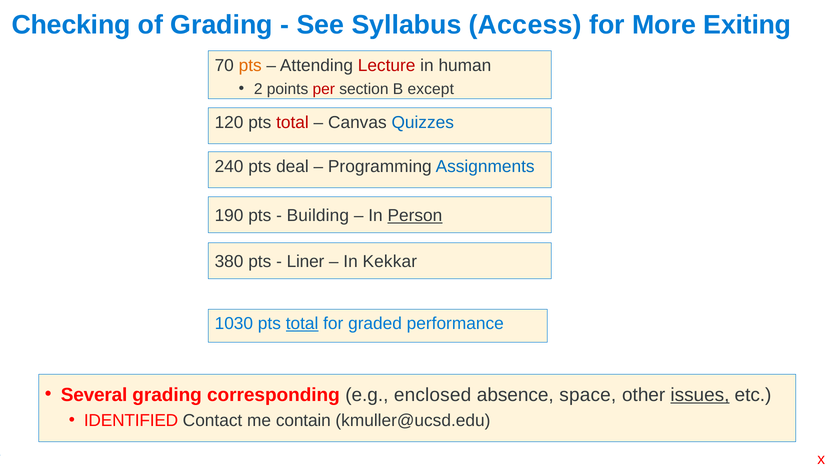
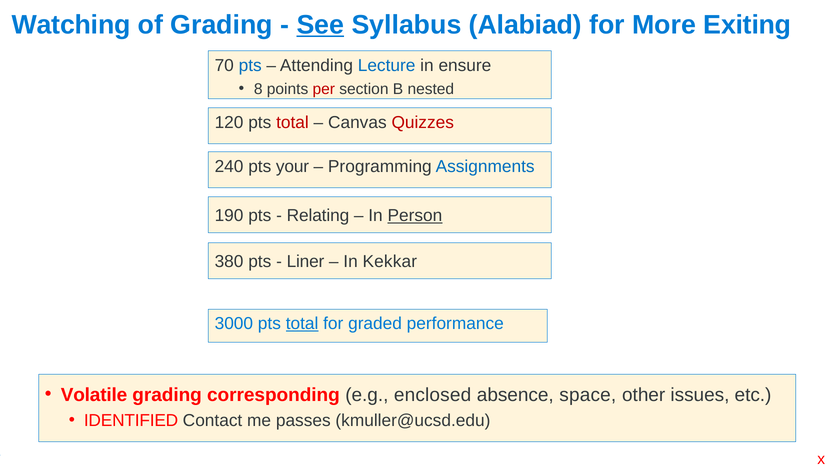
Checking: Checking -> Watching (71, 25)
See underline: none -> present (320, 25)
Access: Access -> Alabiad (525, 25)
pts colour: orange -> blue (250, 65)
Lecture colour: red -> blue (387, 65)
human: human -> ensure (465, 65)
2: 2 -> 8 (258, 89)
except: except -> nested (431, 89)
Quizzes colour: blue -> red (423, 123)
deal: deal -> your (293, 167)
Building: Building -> Relating (318, 216)
1030: 1030 -> 3000 (234, 324)
Several: Several -> Volatile (94, 395)
issues underline: present -> none (700, 395)
contain: contain -> passes (303, 421)
